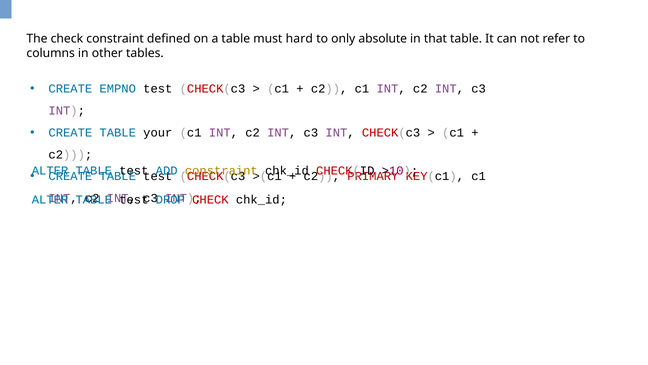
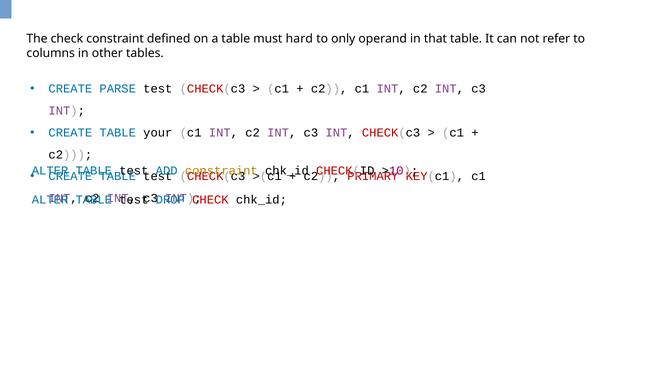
absolute: absolute -> operand (383, 38)
EMPNO: EMPNO -> PARSE (118, 89)
